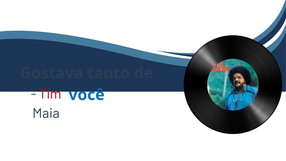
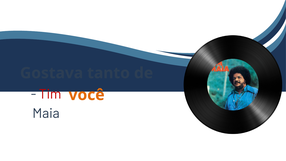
você colour: blue -> orange (87, 95)
